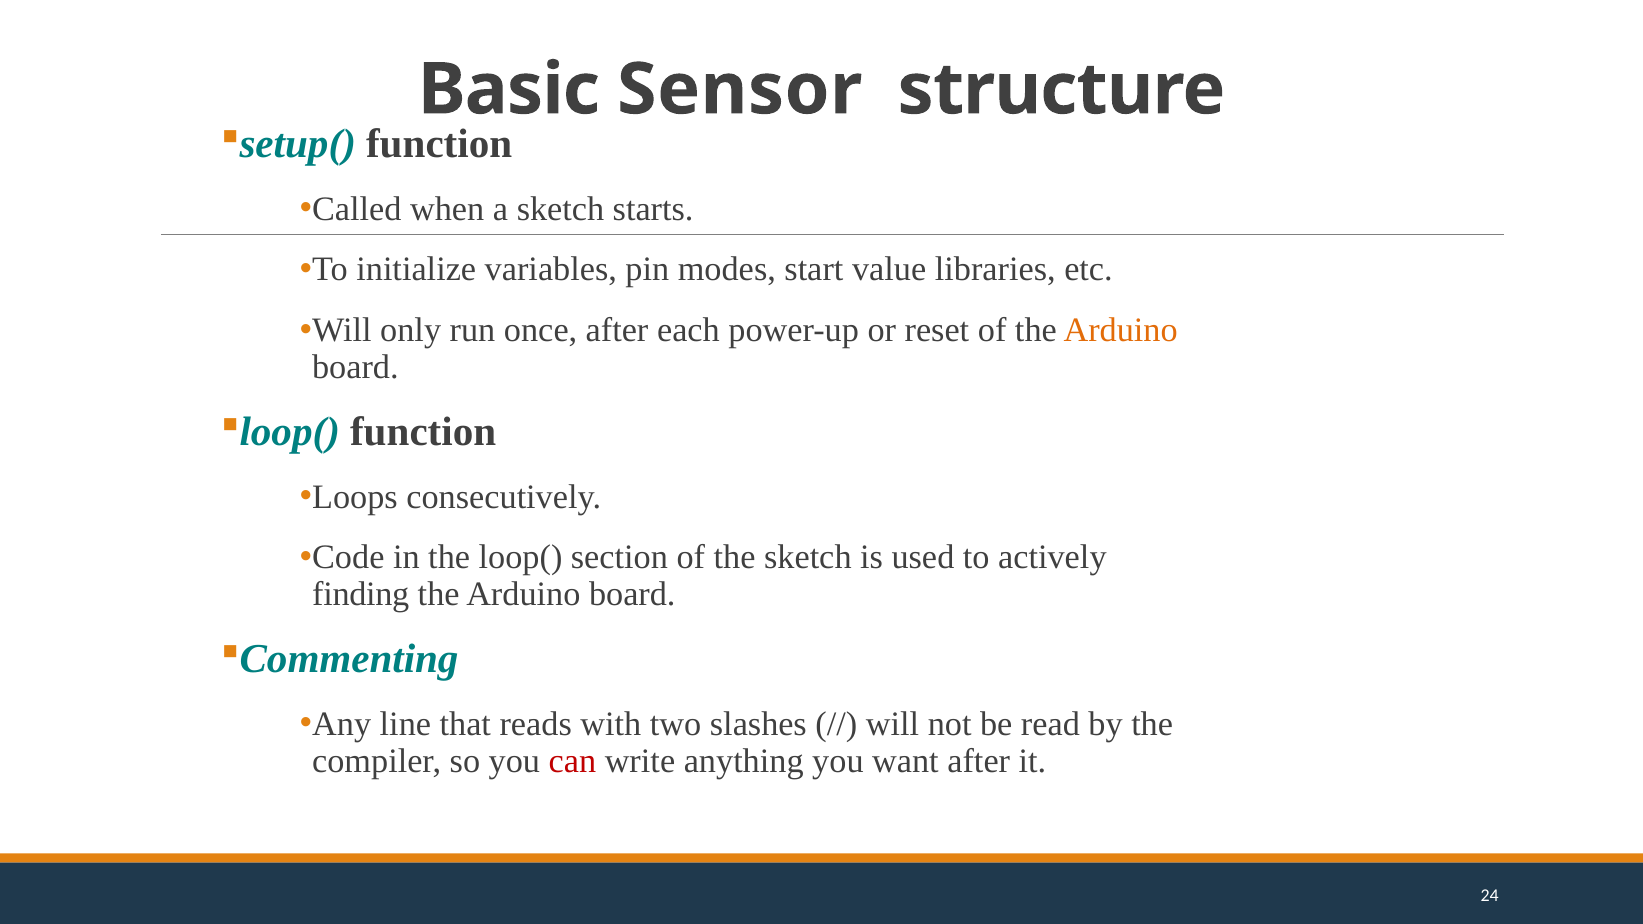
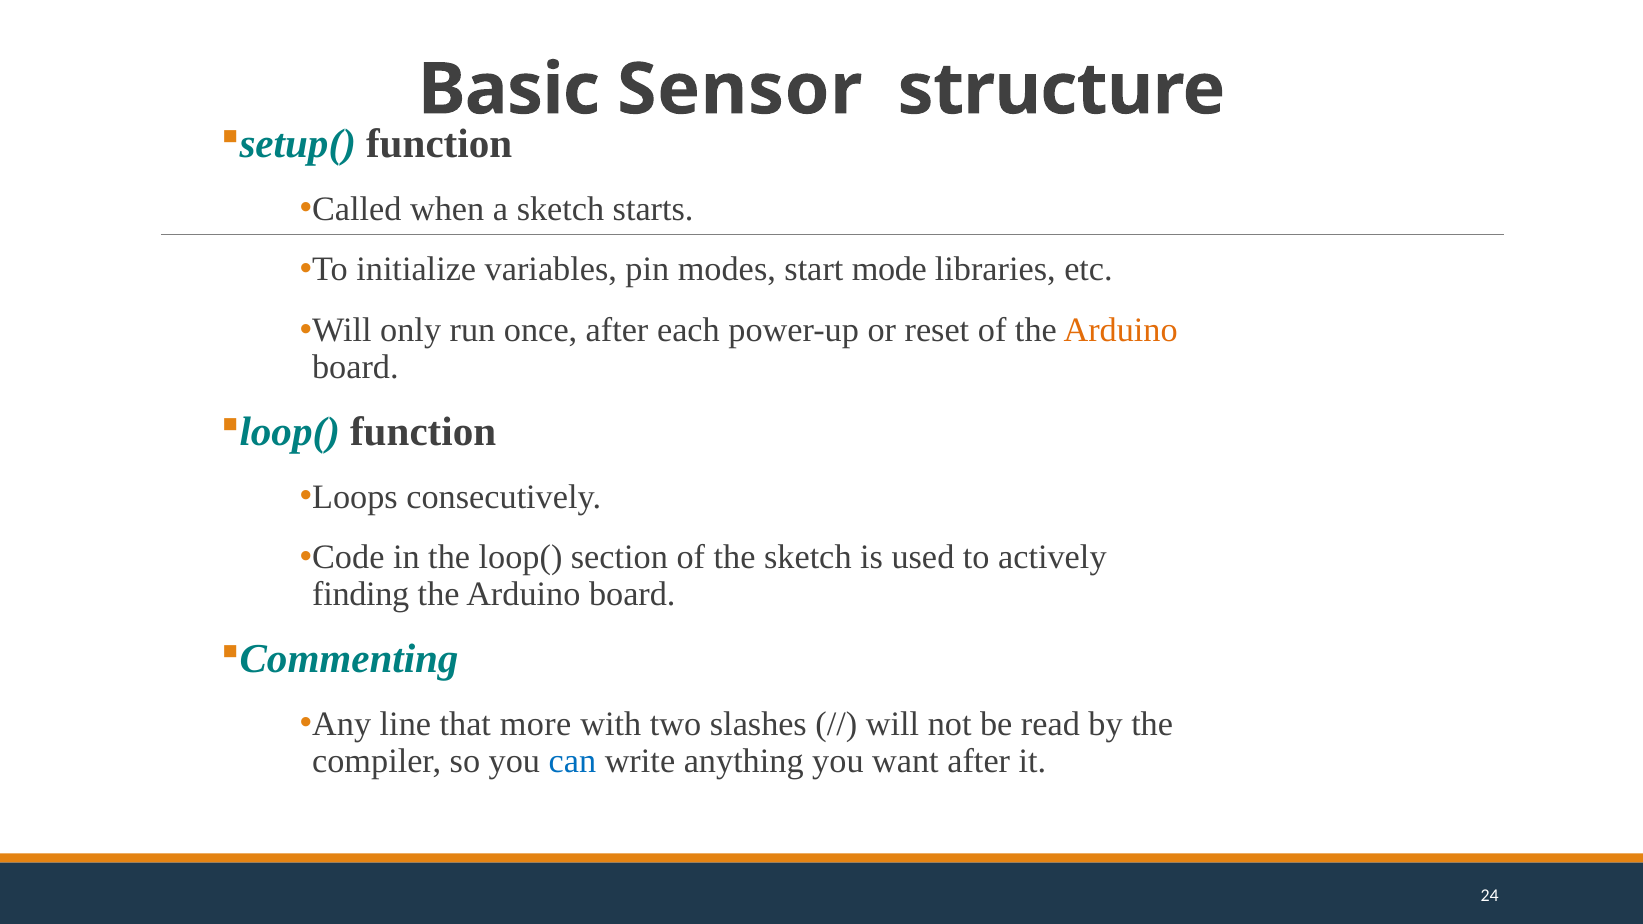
value: value -> mode (889, 270)
reads: reads -> more (536, 724)
can colour: red -> blue (572, 761)
